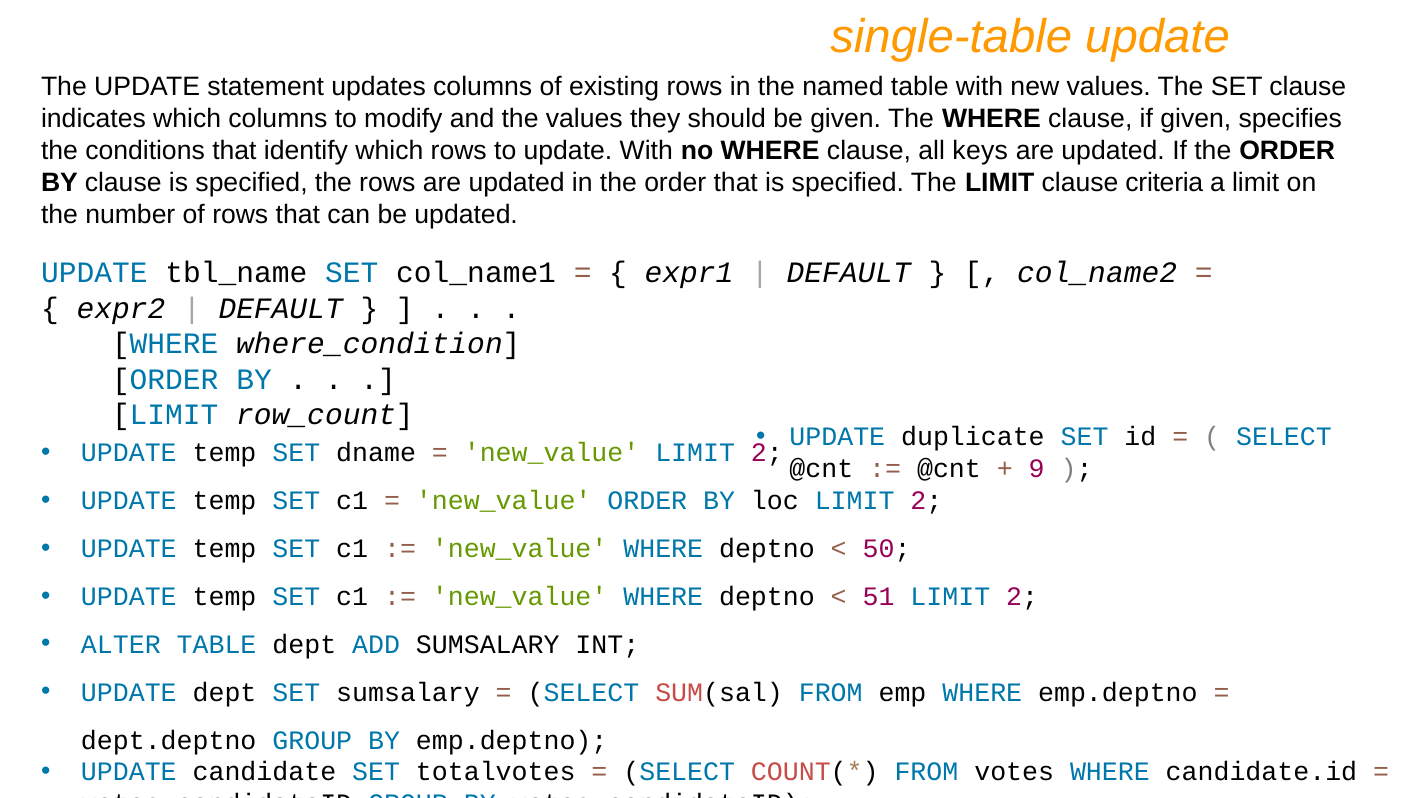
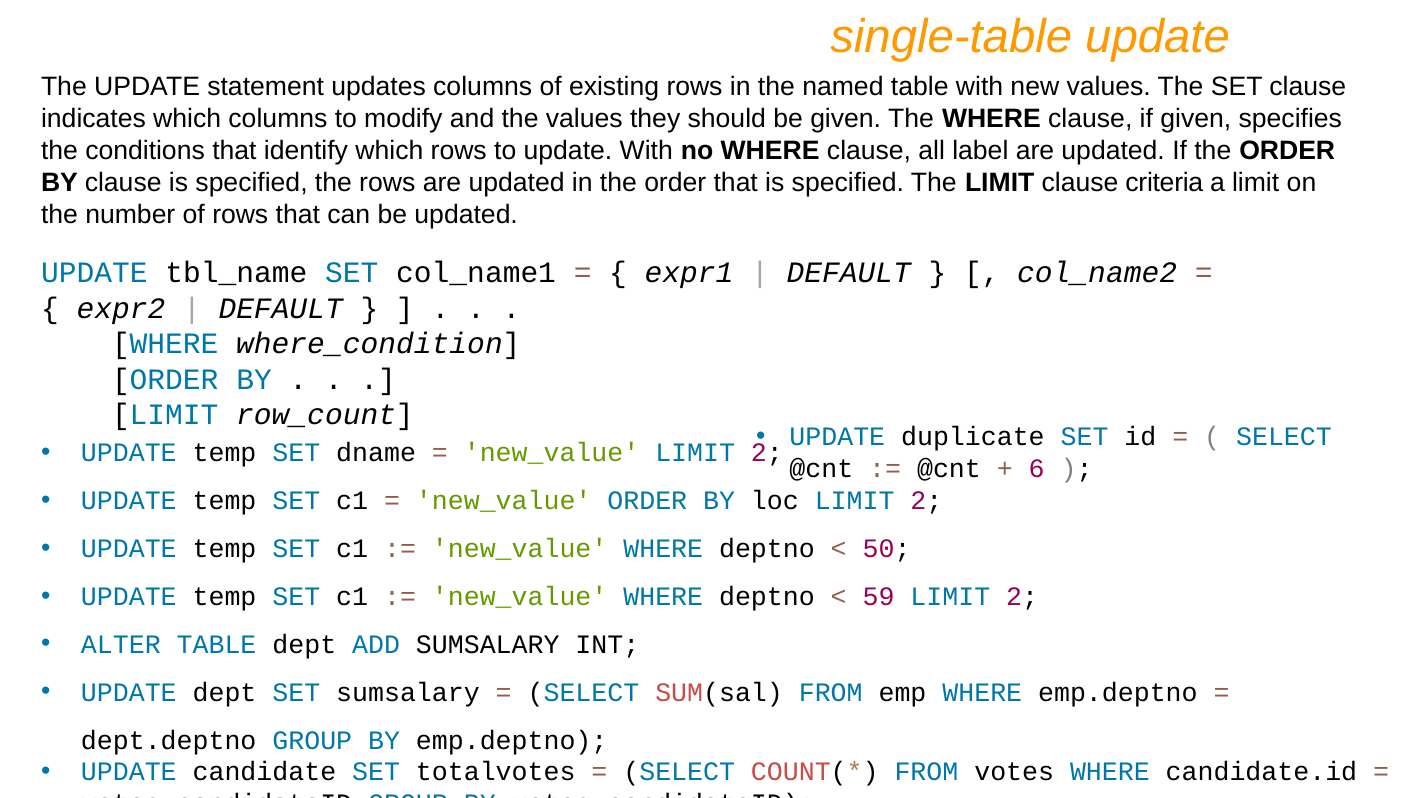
keys: keys -> label (980, 151)
9: 9 -> 6 (1037, 469)
51: 51 -> 59 (879, 596)
